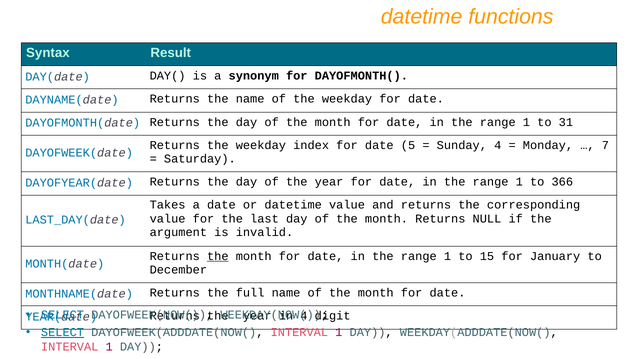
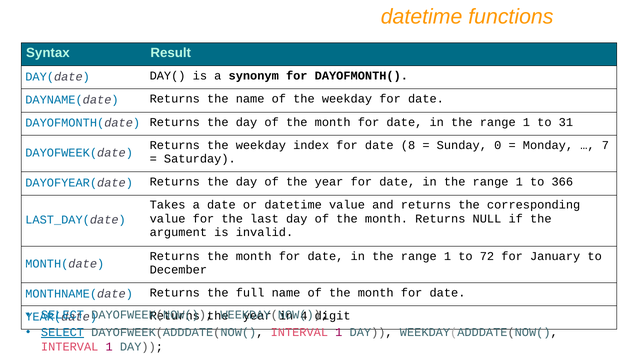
5: 5 -> 8 (408, 145)
Sunday 4: 4 -> 0 (498, 145)
the underline: present -> none (218, 256)
15: 15 -> 72 (487, 256)
